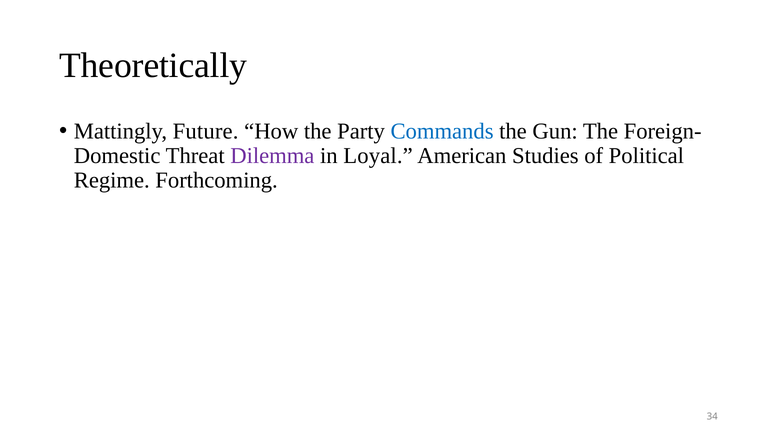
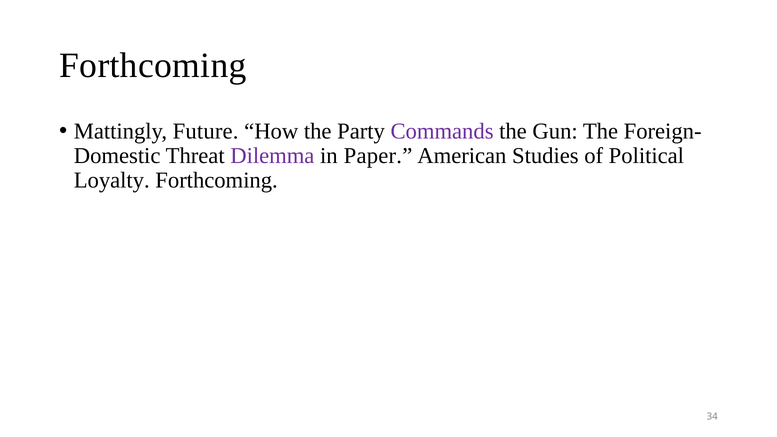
Theoretically: Theoretically -> Forthcoming (153, 65)
Commands colour: blue -> purple (442, 131)
Loyal: Loyal -> Paper (378, 156)
Regime: Regime -> Loyalty (112, 180)
